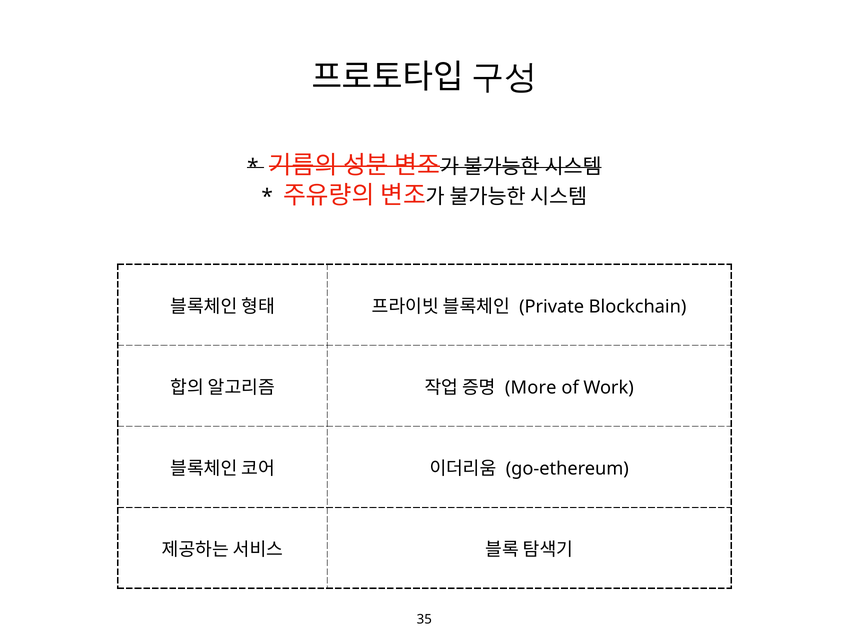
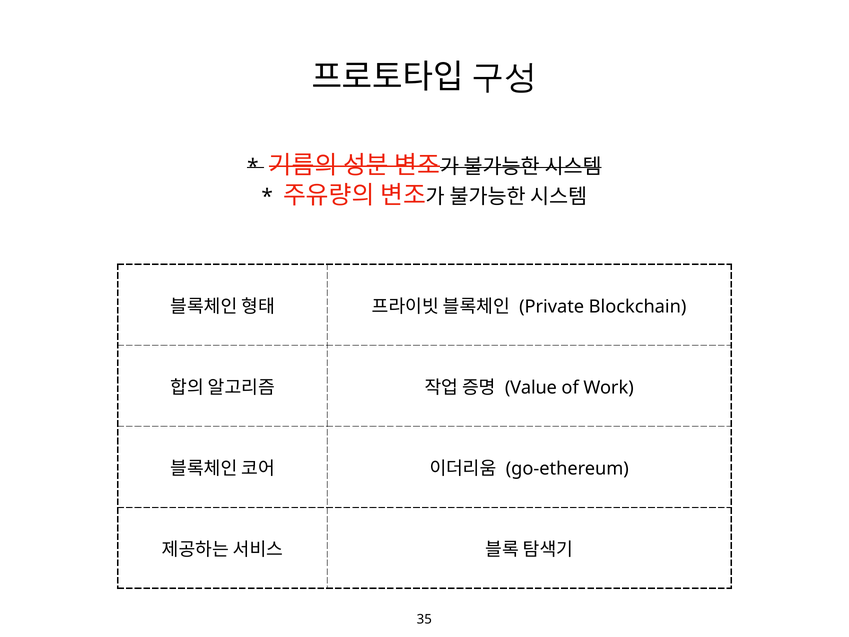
More: More -> Value (531, 387)
